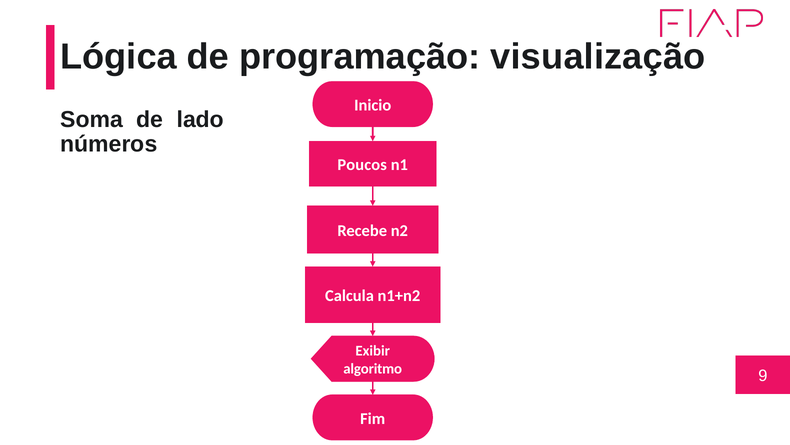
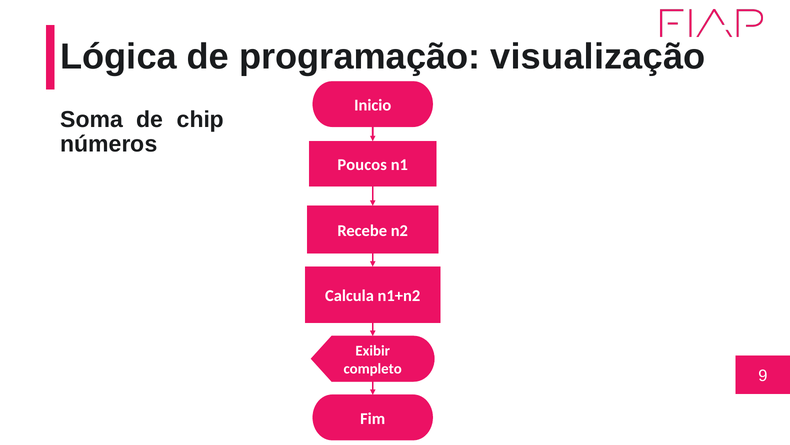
lado: lado -> chip (200, 119)
algoritmo: algoritmo -> completo (373, 368)
